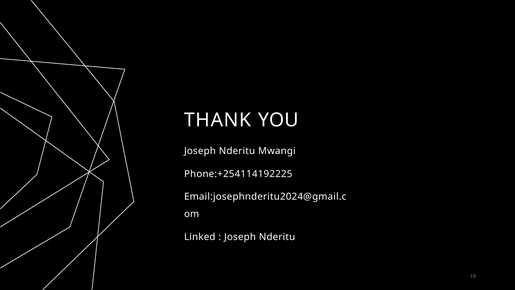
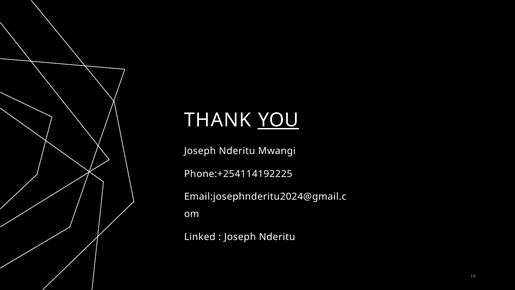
YOU underline: none -> present (278, 120)
